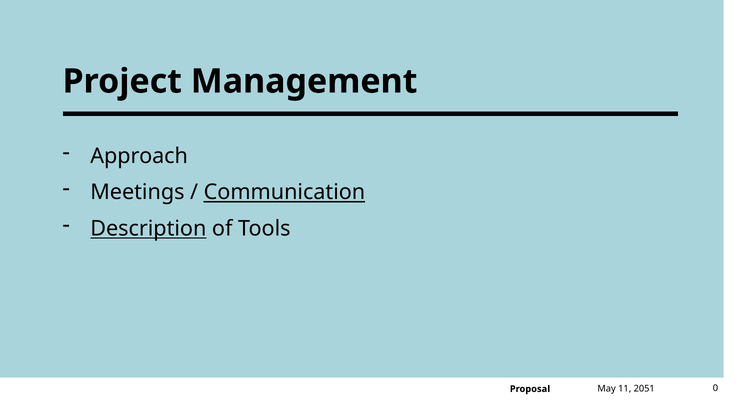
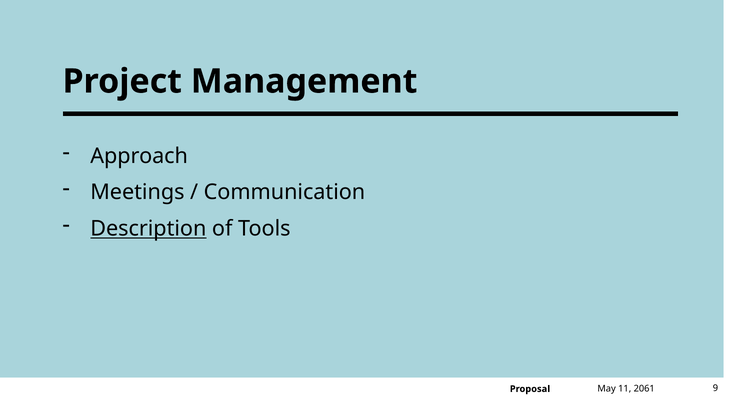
Communication underline: present -> none (284, 192)
2051: 2051 -> 2061 (644, 389)
0: 0 -> 9 (715, 388)
